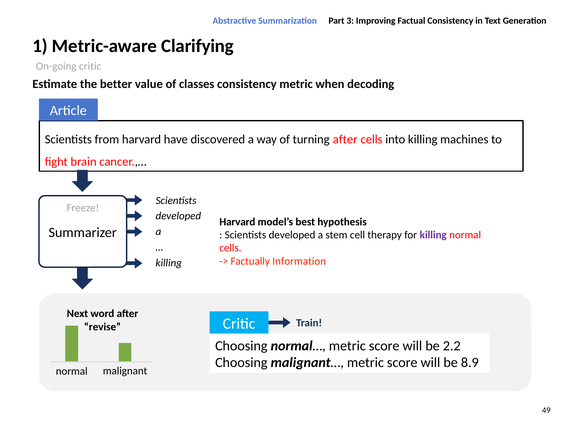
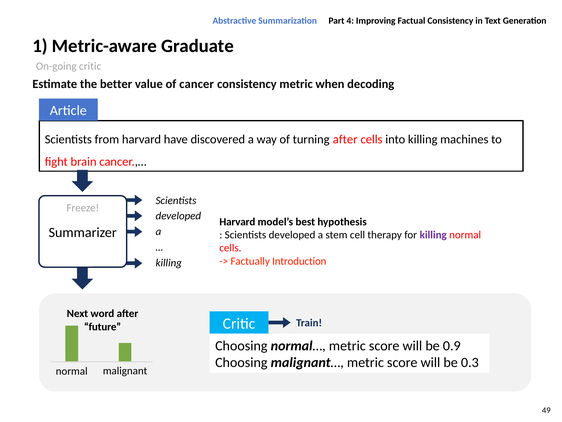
3: 3 -> 4 (350, 21)
Clarifying: Clarifying -> Graduate (198, 46)
classes: classes -> cancer (197, 84)
Information: Information -> Introduction (299, 261)
revise: revise -> future (103, 326)
2.2: 2.2 -> 0.9 (452, 345)
8.9: 8.9 -> 0.3 (470, 362)
